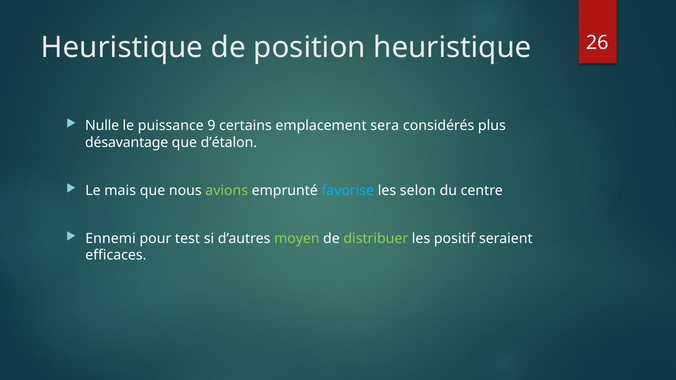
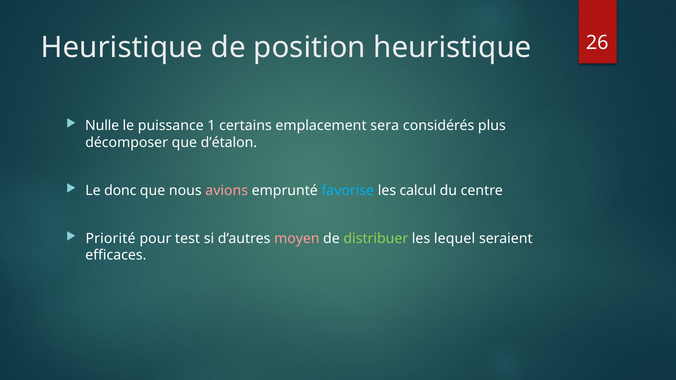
9: 9 -> 1 (211, 126)
désavantage: désavantage -> décomposer (127, 143)
mais: mais -> donc (120, 191)
avions colour: light green -> pink (227, 191)
selon: selon -> calcul (418, 191)
Ennemi: Ennemi -> Priorité (111, 239)
moyen colour: light green -> pink (297, 239)
positif: positif -> lequel (455, 239)
